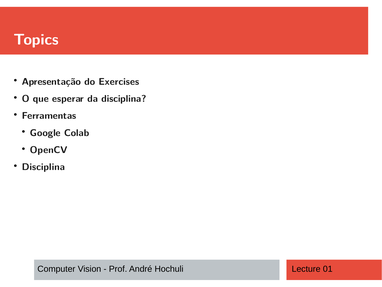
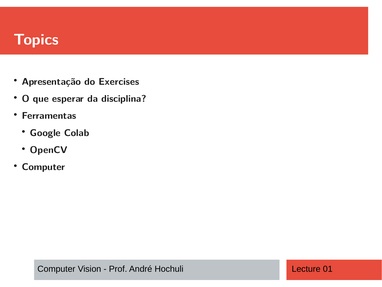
Disciplina: Disciplina -> Computer (43, 167)
